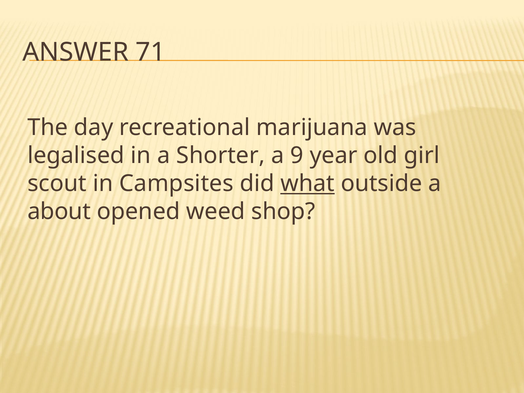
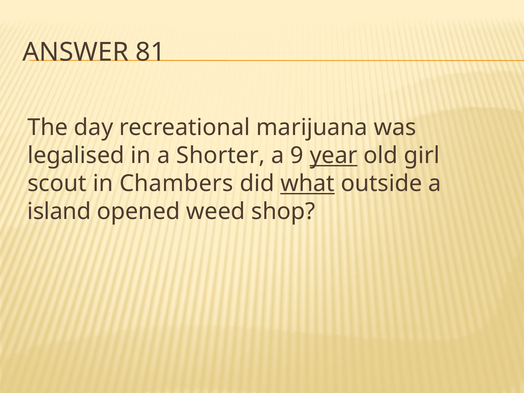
71: 71 -> 81 (151, 52)
year underline: none -> present (334, 156)
Campsites: Campsites -> Chambers (176, 184)
about: about -> island (59, 211)
